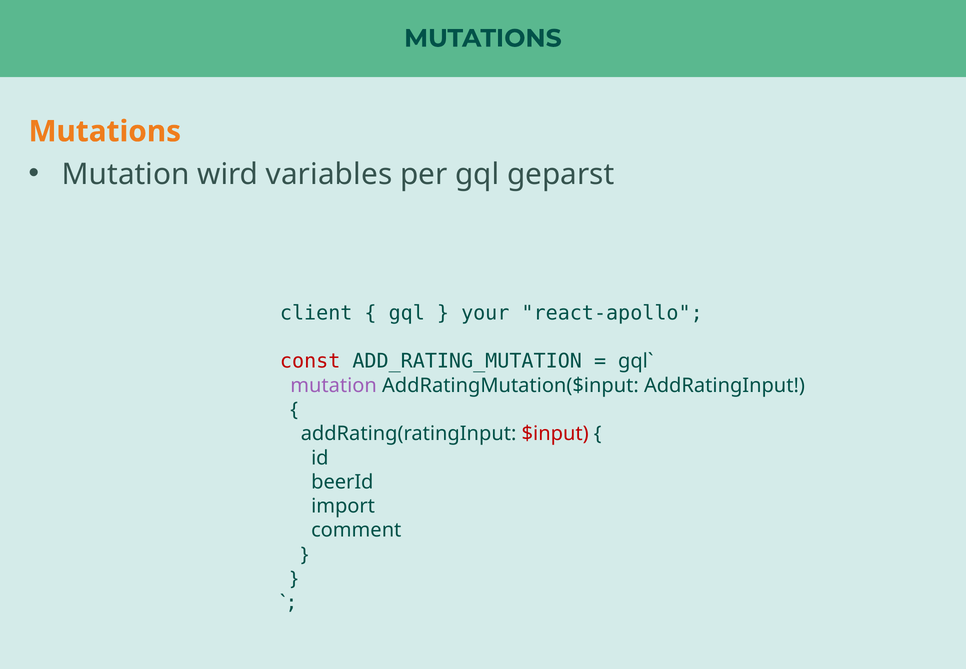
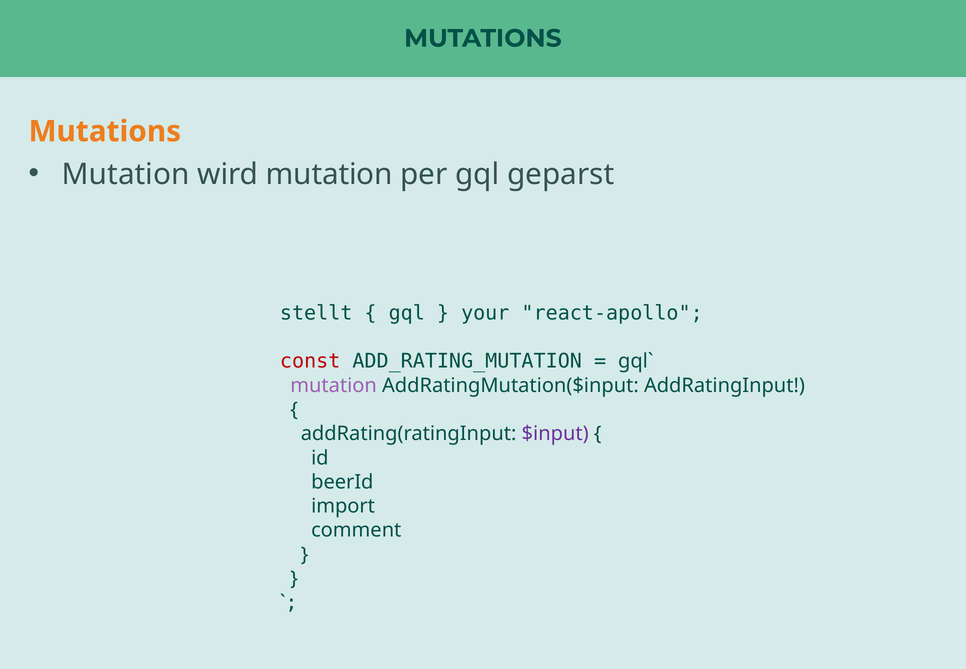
wird variables: variables -> mutation (329, 174)
client: client -> stellt (316, 313)
$input colour: red -> purple (555, 434)
